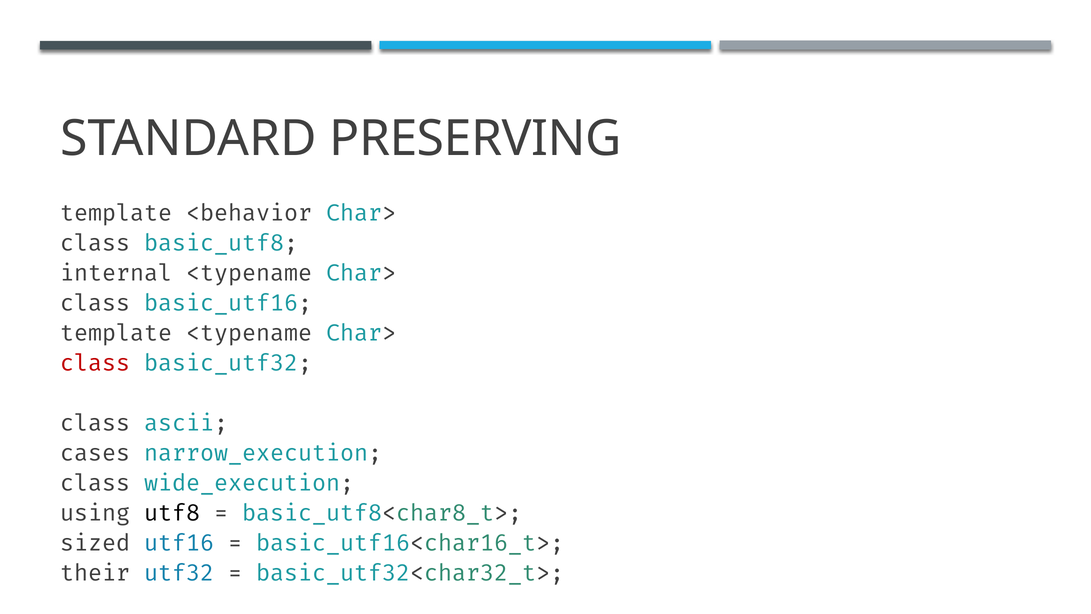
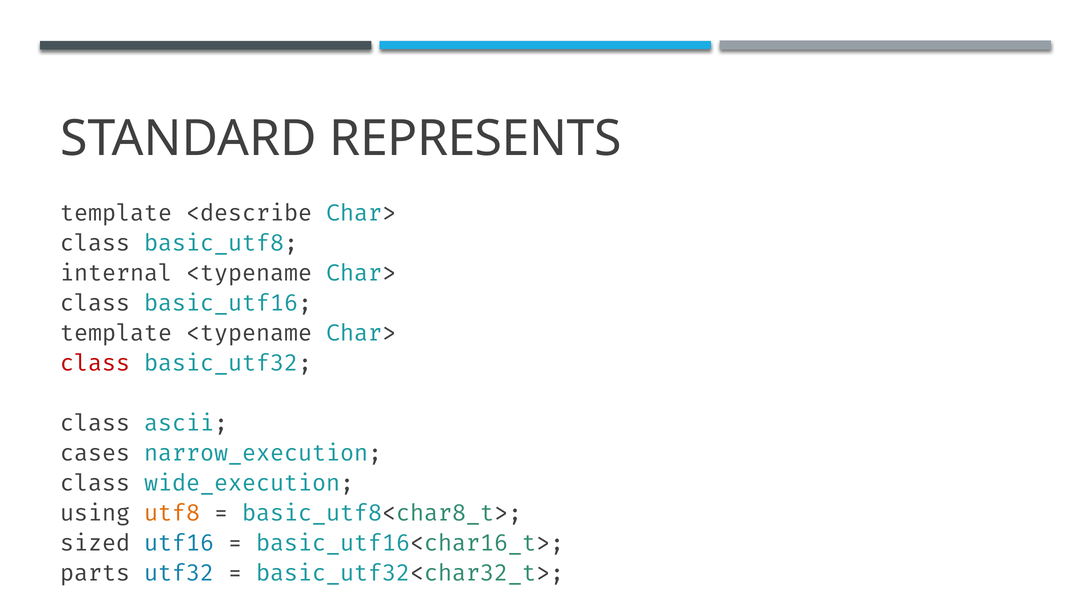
PRESERVING: PRESERVING -> REPRESENTS (475, 139)
<behavior: <behavior -> <describe (249, 213)
utf8 colour: black -> orange (172, 513)
their: their -> parts (95, 573)
